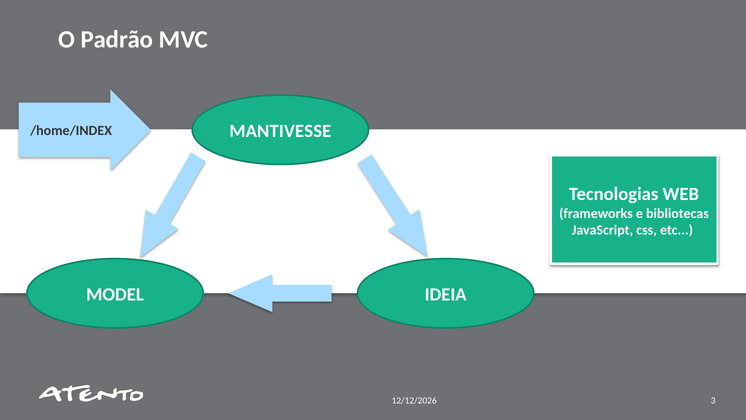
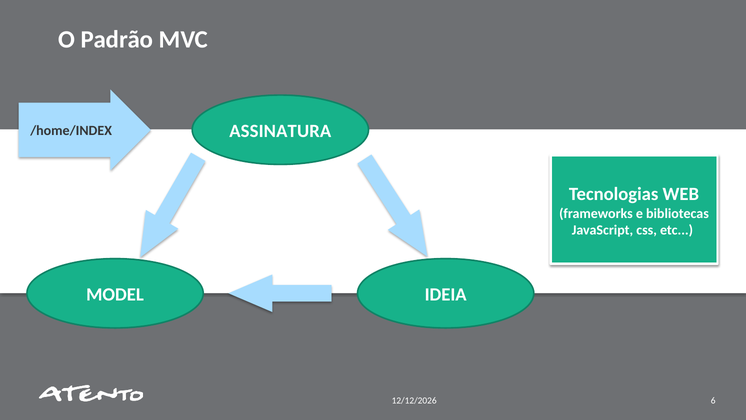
MANTIVESSE: MANTIVESSE -> ASSINATURA (280, 131)
3: 3 -> 6 (713, 400)
